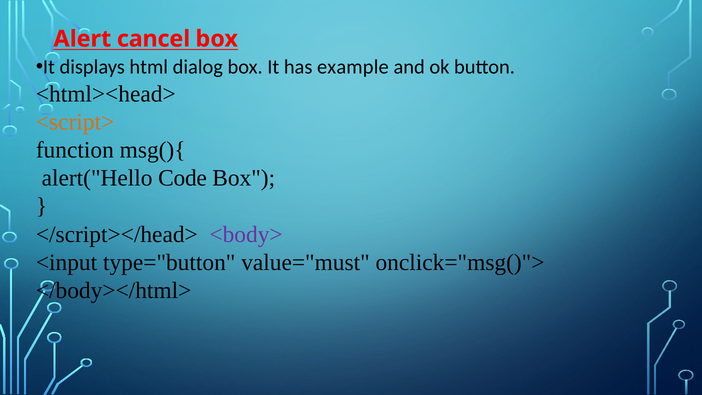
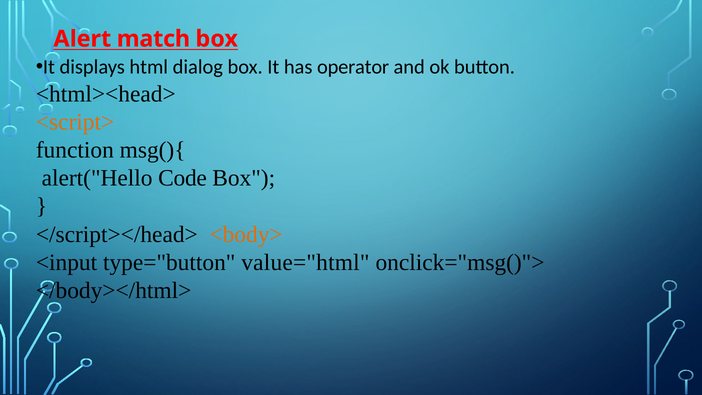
cancel: cancel -> match (153, 39)
example: example -> operator (353, 67)
<body> colour: purple -> orange (246, 234)
value="must: value="must -> value="html (305, 262)
